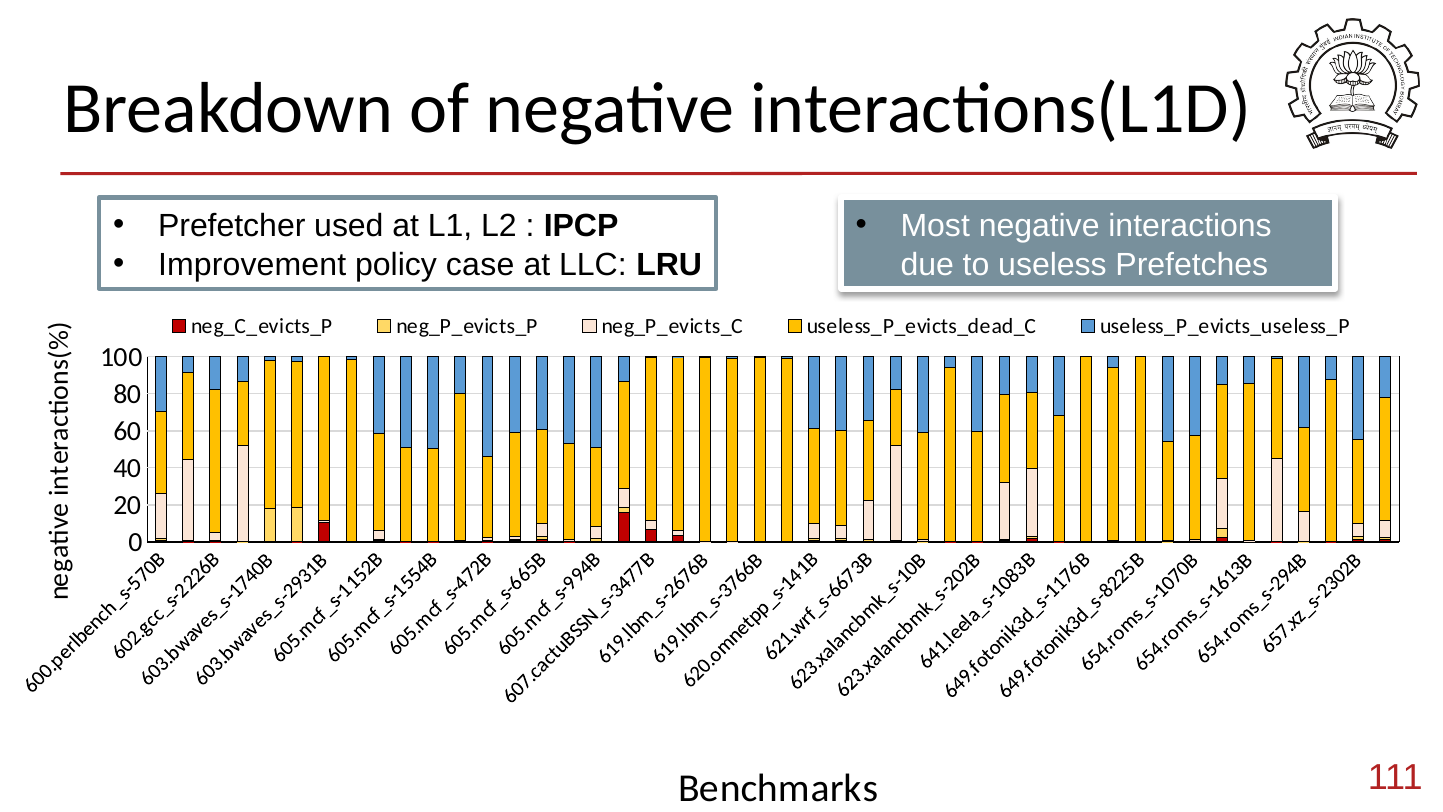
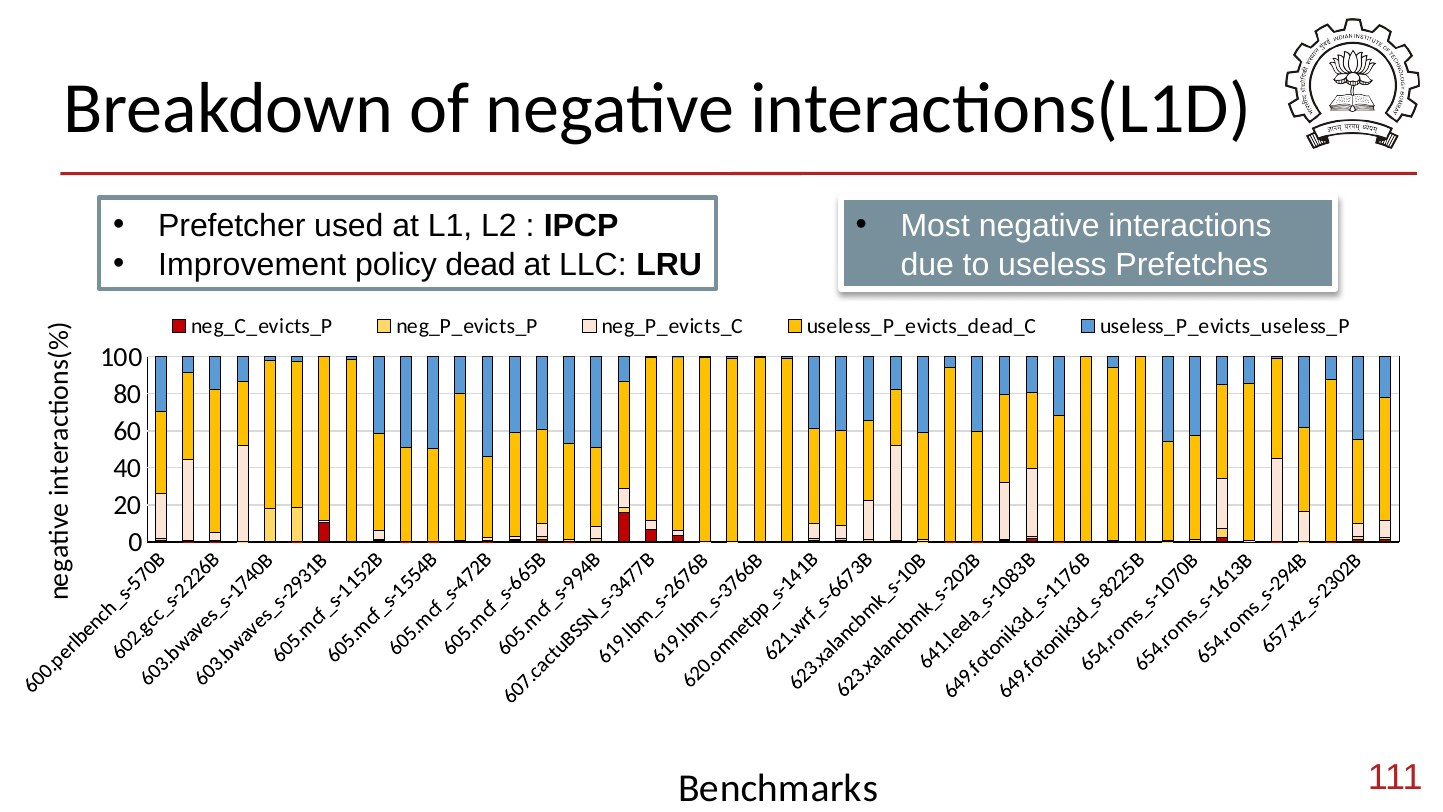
case: case -> dead (480, 264)
